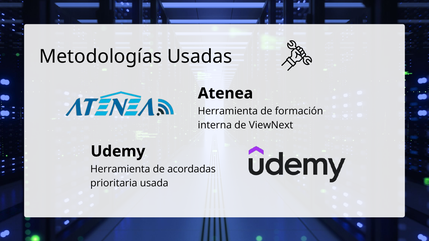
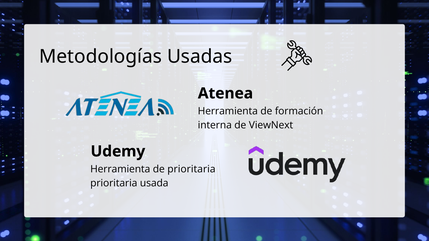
de acordadas: acordadas -> prioritaria (191, 169)
